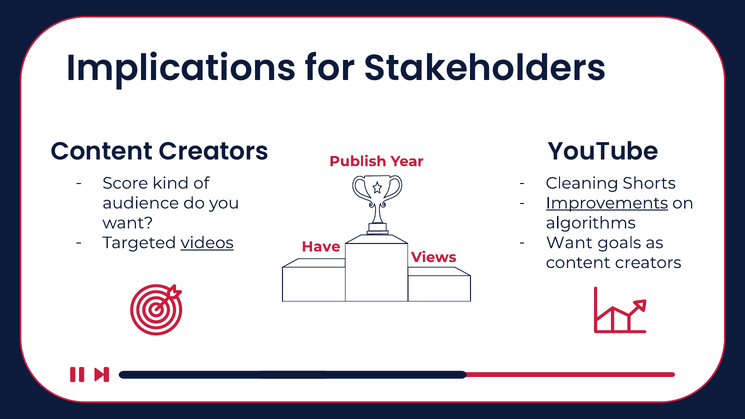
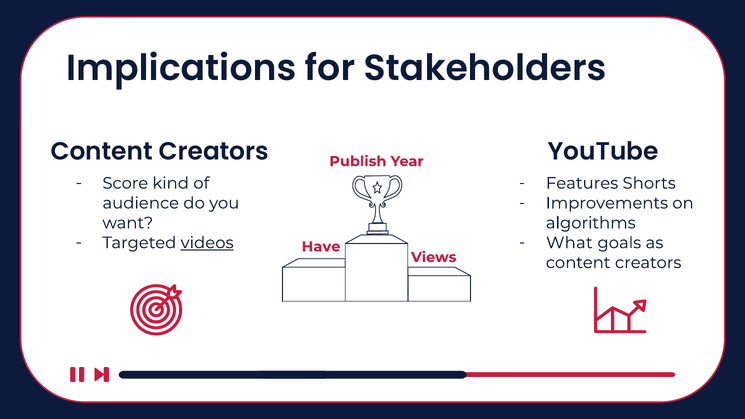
Cleaning: Cleaning -> Features (582, 183)
Improvements underline: present -> none (607, 203)
Want: Want -> What (569, 243)
